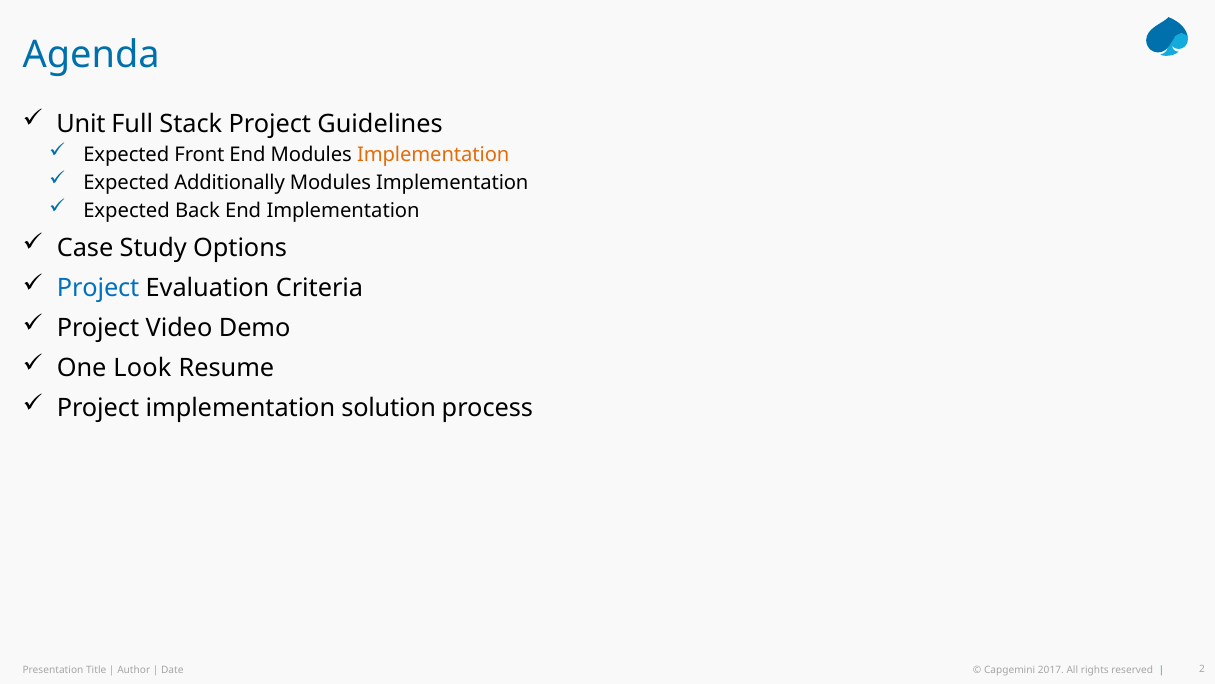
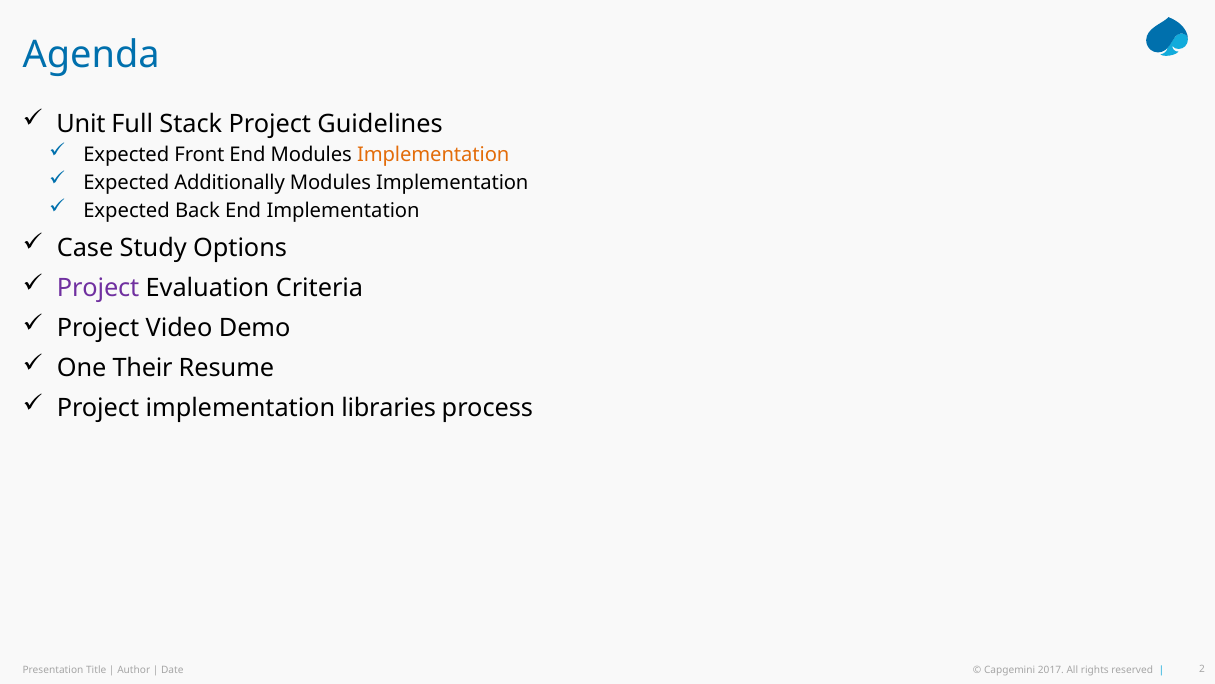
Project colour: blue -> purple (98, 288)
Look: Look -> Their (143, 368)
solution: solution -> libraries (389, 408)
